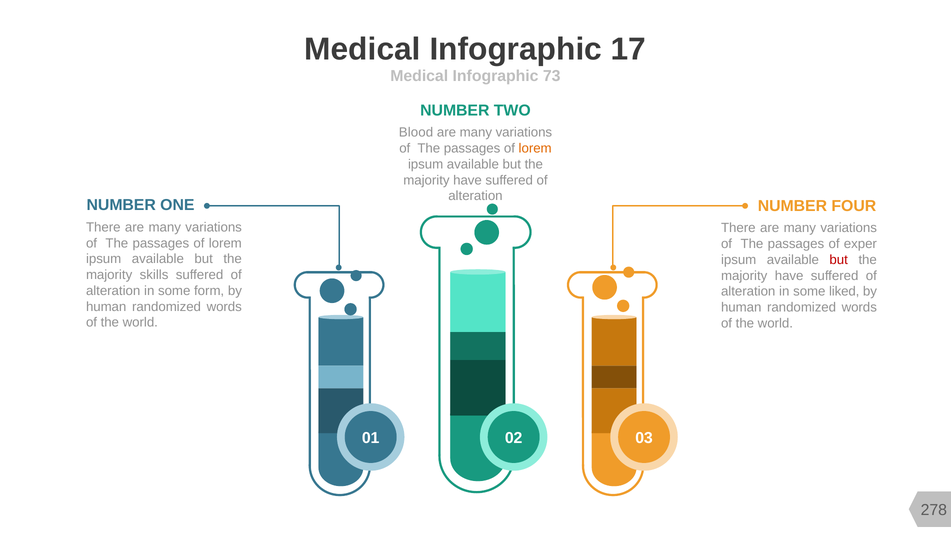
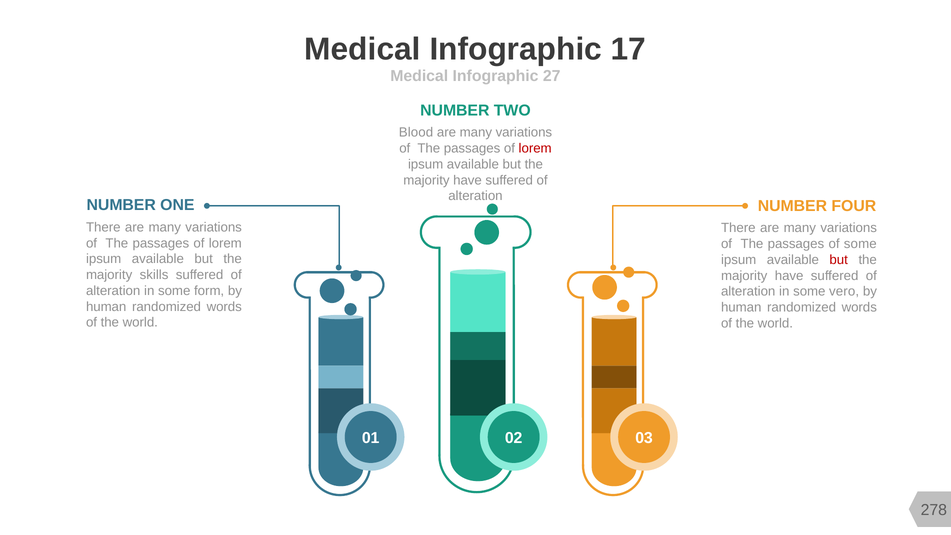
73: 73 -> 27 (552, 76)
lorem colour: orange -> red (535, 148)
of exper: exper -> some (860, 244)
liked: liked -> vero (844, 292)
